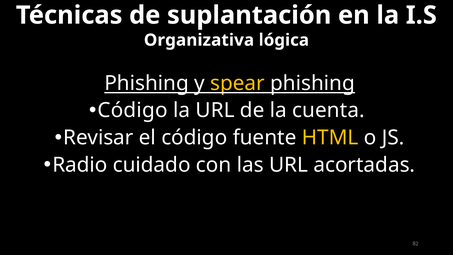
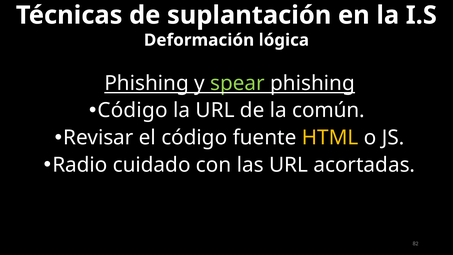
Organizativa: Organizativa -> Deformación (199, 40)
spear colour: yellow -> light green (238, 83)
cuenta: cuenta -> común (329, 110)
